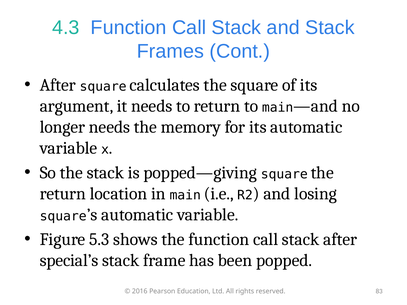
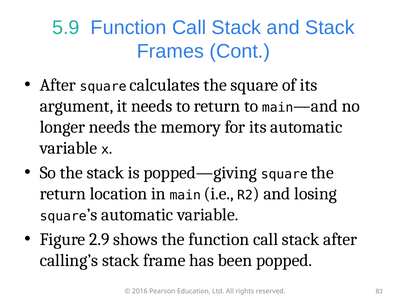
4.3: 4.3 -> 5.9 (66, 28)
5.3: 5.3 -> 2.9 (99, 240)
special’s: special’s -> calling’s (69, 261)
